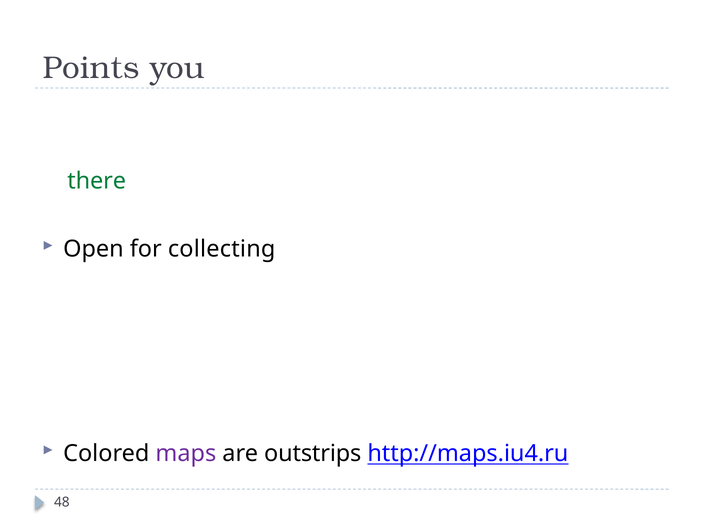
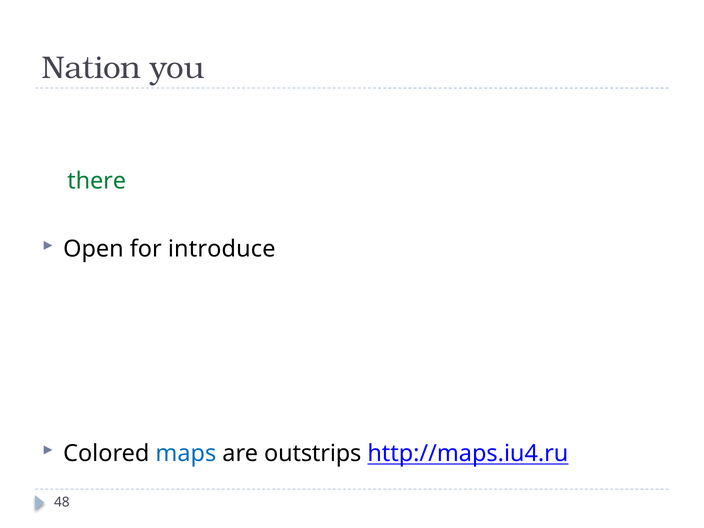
Points: Points -> Nation (91, 68)
collecting: collecting -> introduce (222, 249)
maps colour: purple -> blue (186, 453)
